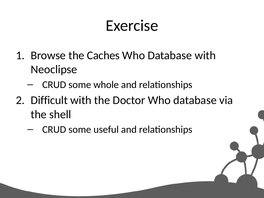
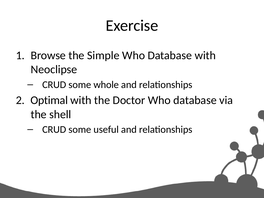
Caches: Caches -> Simple (103, 55)
Difficult: Difficult -> Optimal (49, 100)
